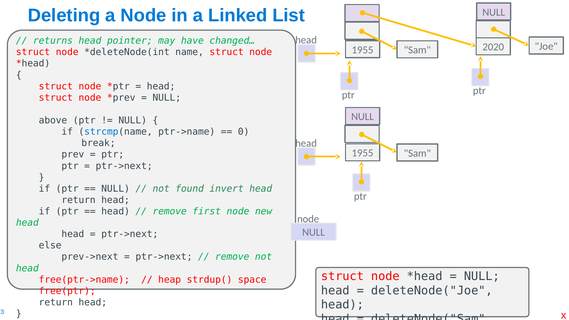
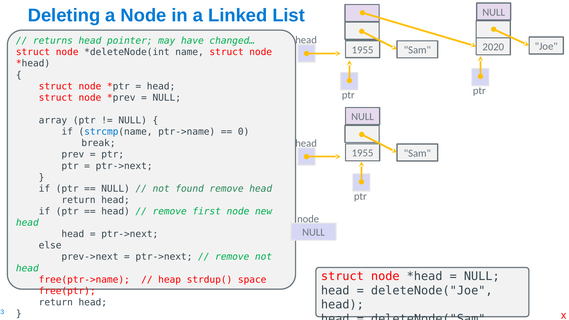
above: above -> array (53, 120)
found invert: invert -> remove (227, 189)
